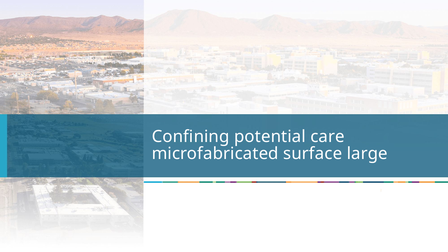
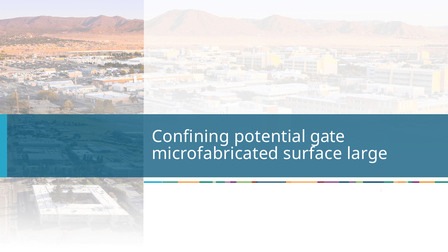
care: care -> gate (328, 137)
